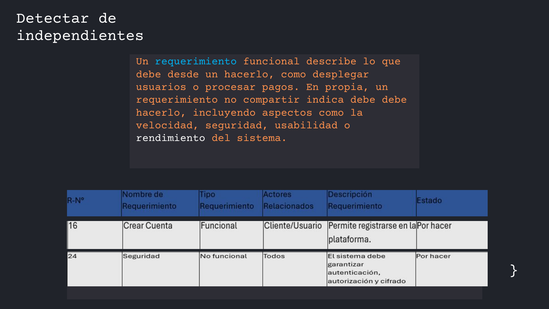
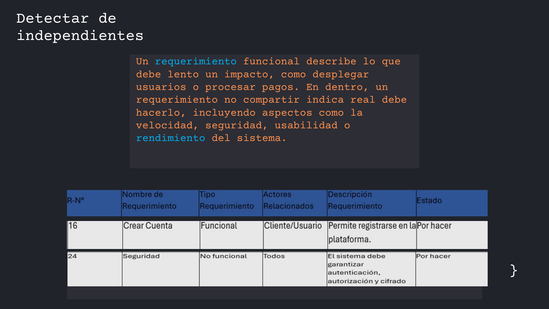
desde: desde -> lento (183, 74)
un hacerlo: hacerlo -> impacto (249, 74)
propia: propia -> dentro (347, 87)
indica debe: debe -> real (363, 99)
rendimiento colour: white -> light blue (171, 138)
